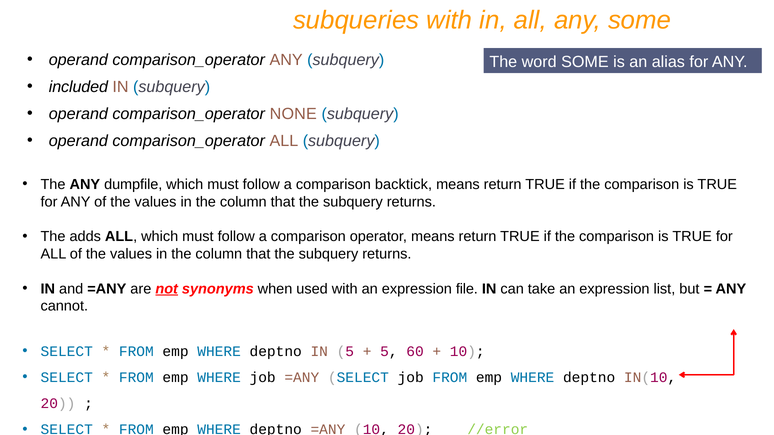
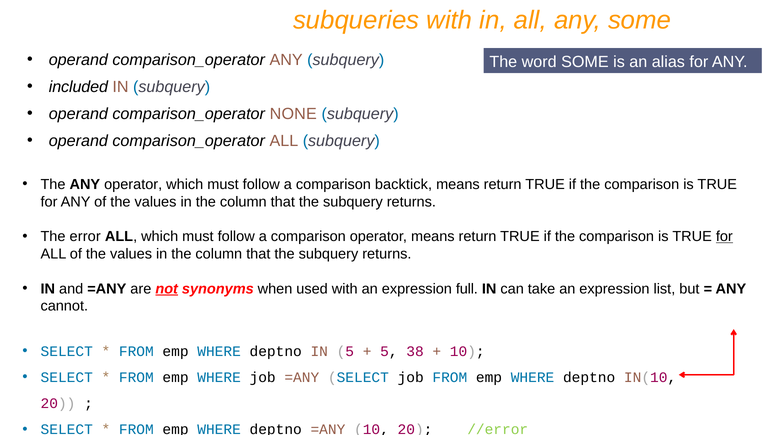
ANY dumpfile: dumpfile -> operator (133, 185)
adds: adds -> error (85, 237)
for underline: none -> present (724, 237)
file: file -> full (467, 289)
60: 60 -> 38 (415, 352)
